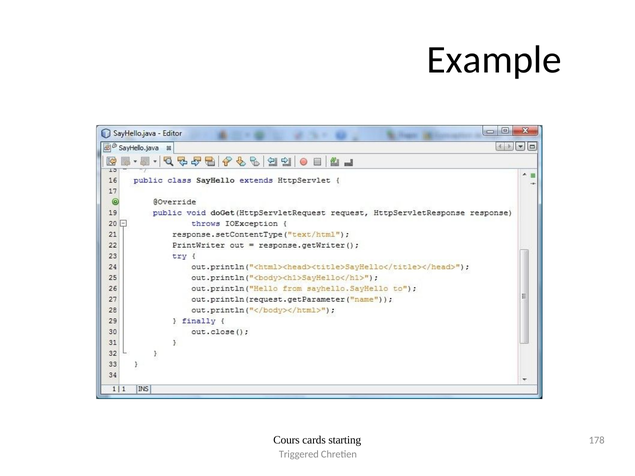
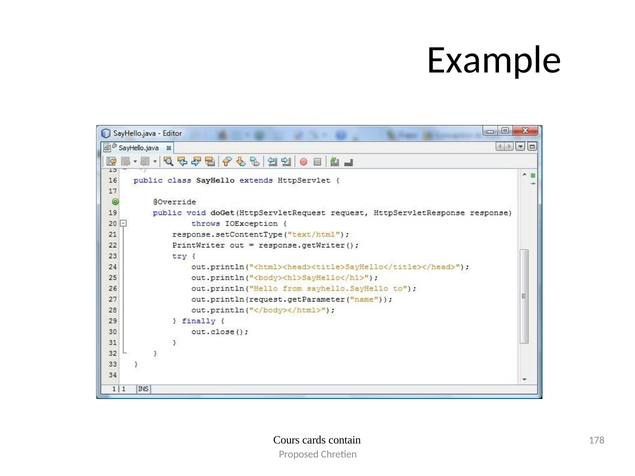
starting: starting -> contain (345, 440)
Triggered: Triggered -> Proposed (299, 454)
